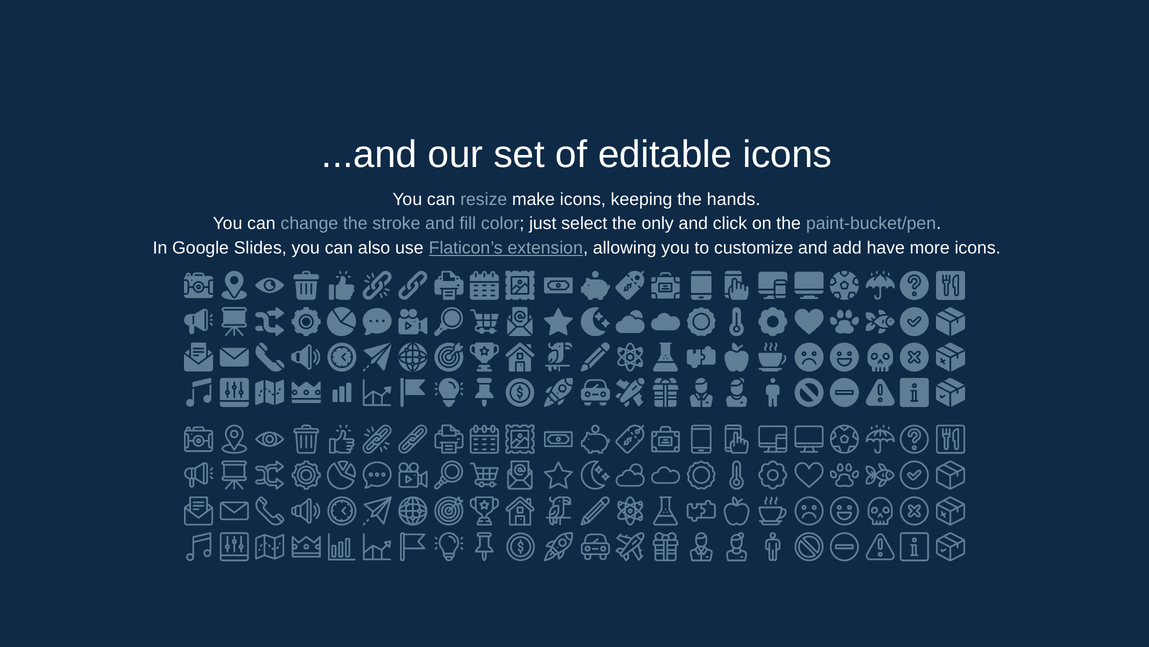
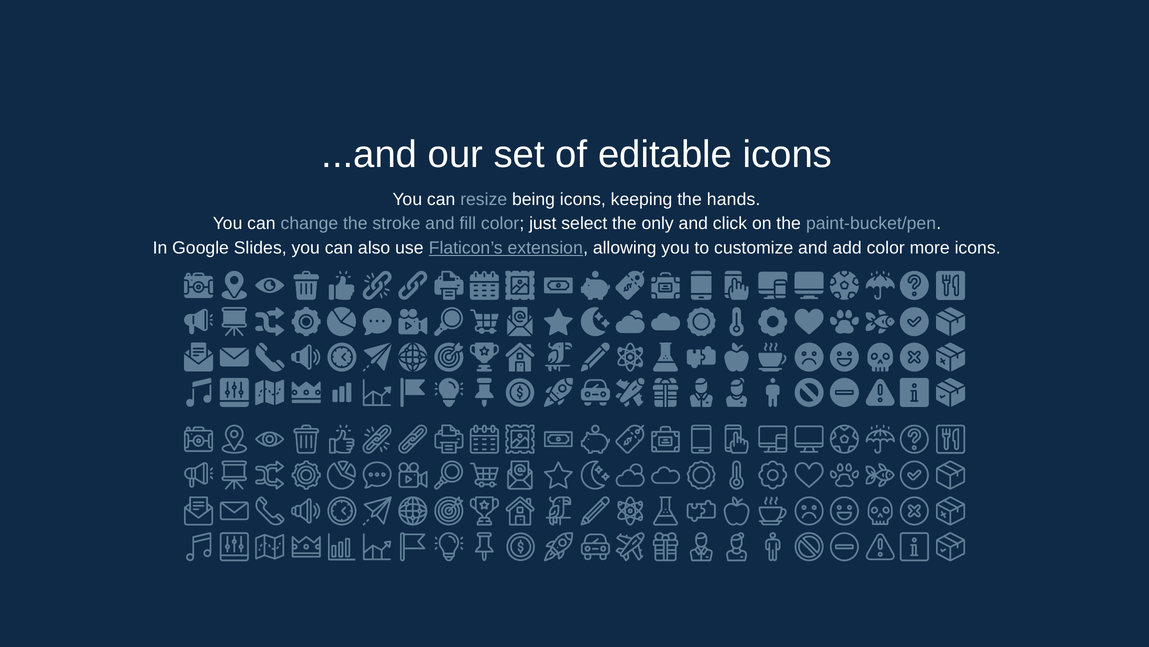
make: make -> being (533, 199)
add have: have -> color (886, 247)
